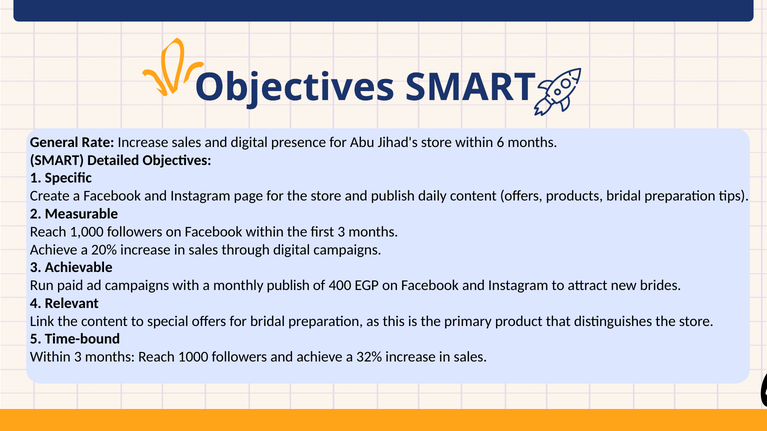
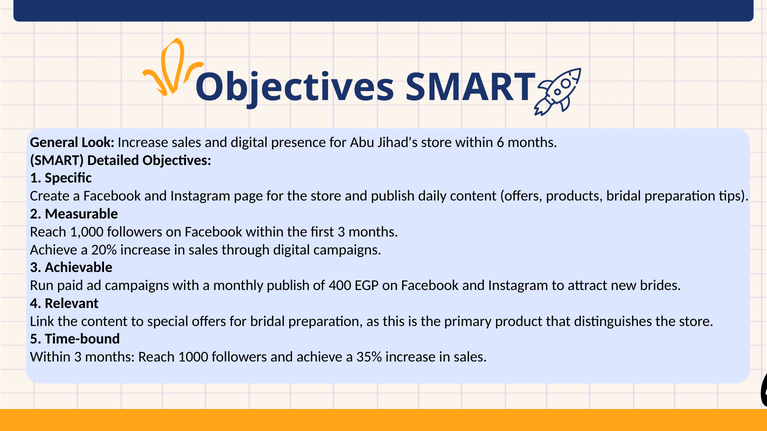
Rate: Rate -> Look (98, 142)
32%: 32% -> 35% (369, 357)
